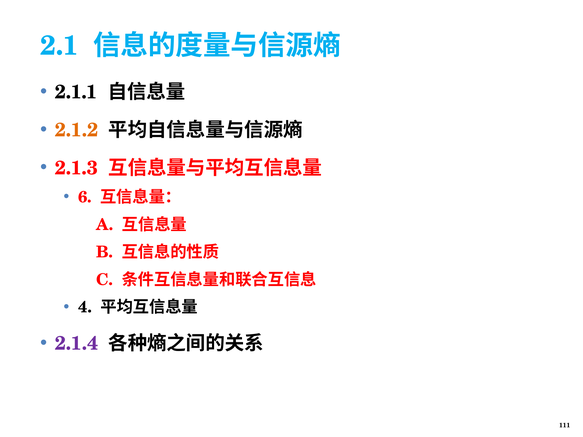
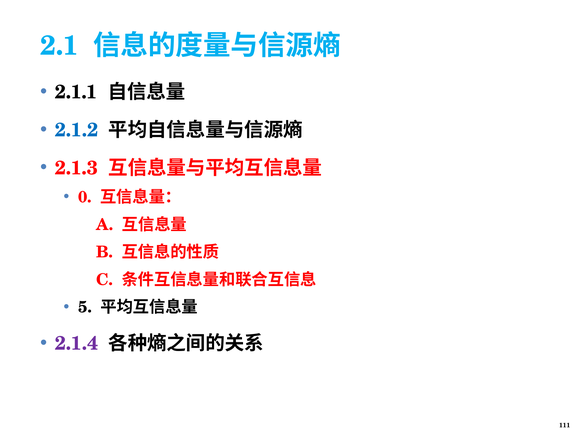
2.1.2 colour: orange -> blue (76, 130)
6: 6 -> 0 (85, 197)
4: 4 -> 5 (85, 307)
